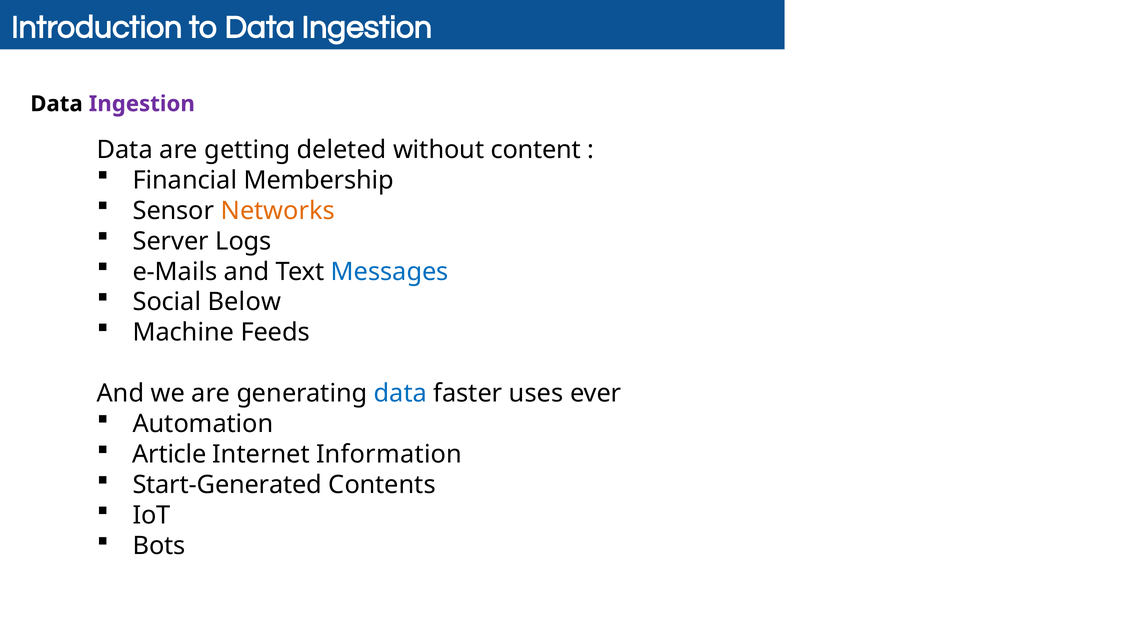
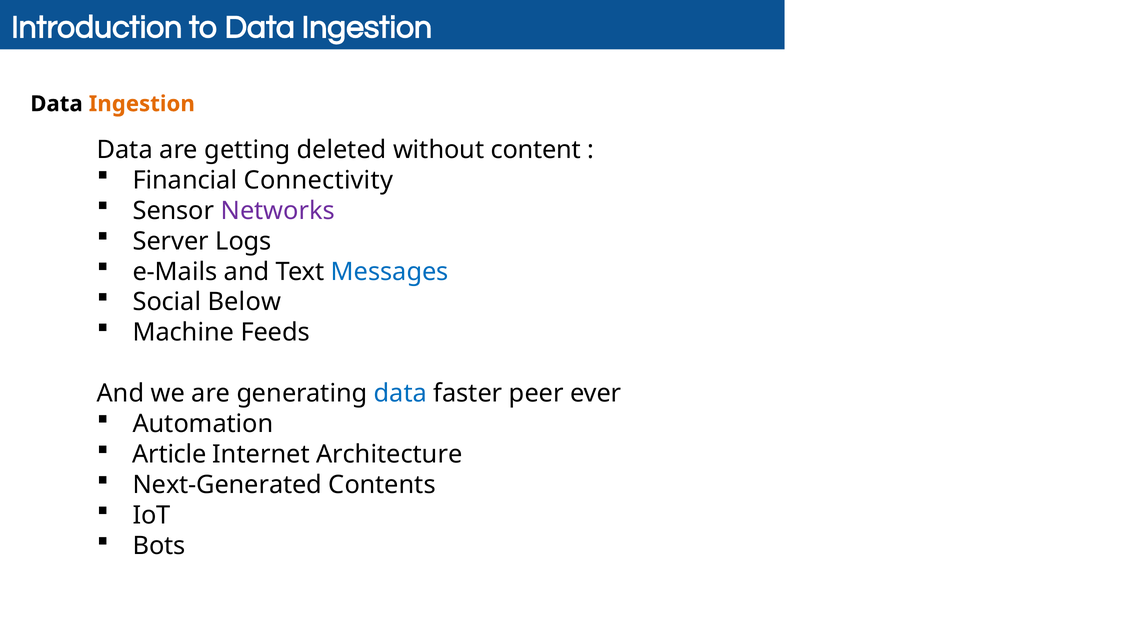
Ingestion colour: purple -> orange (142, 104)
Membership: Membership -> Connectivity (318, 180)
Networks colour: orange -> purple (278, 211)
uses: uses -> peer (536, 393)
Information: Information -> Architecture (389, 454)
Start-Generated: Start-Generated -> Next-Generated (227, 485)
